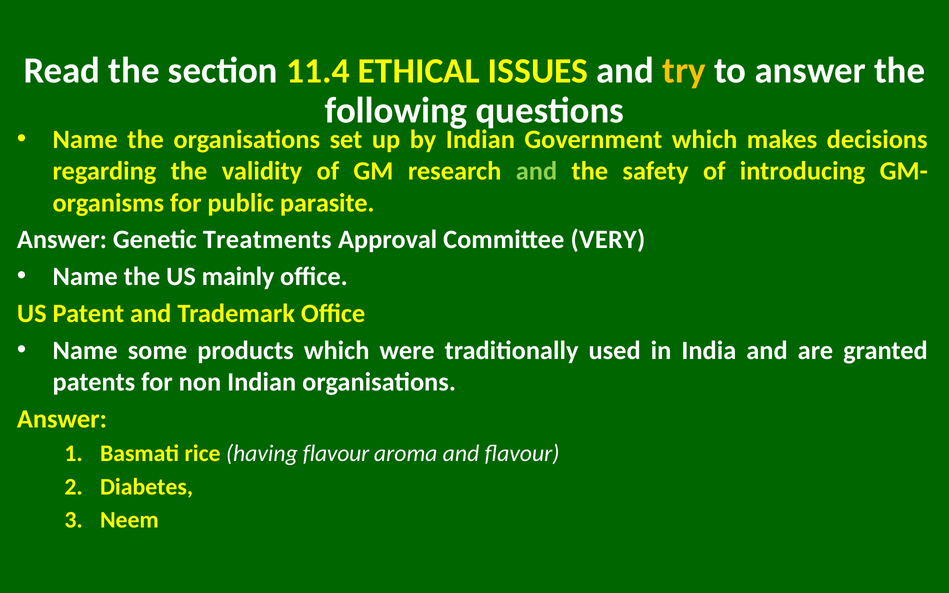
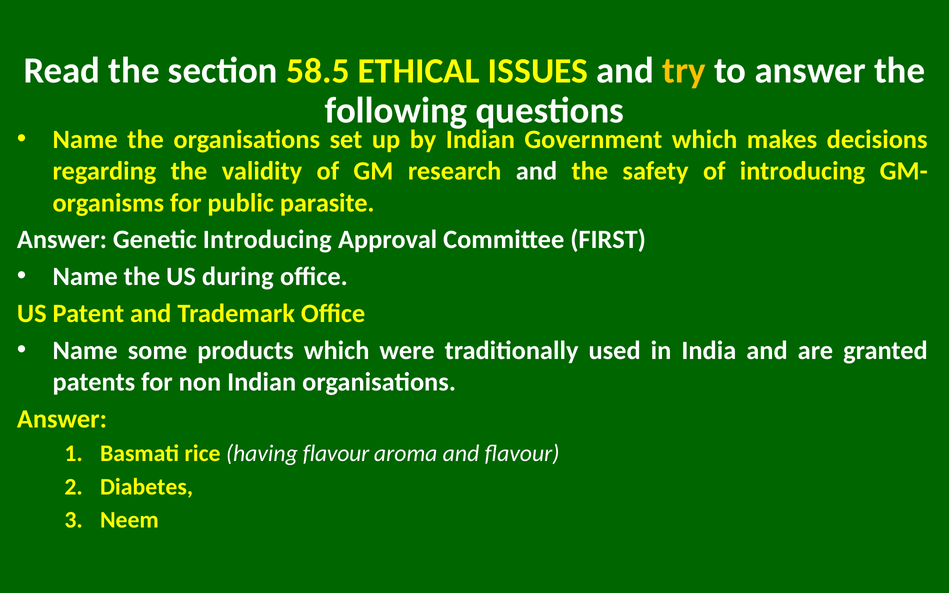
11.4: 11.4 -> 58.5 (318, 71)
and colour: light green -> white (536, 171)
Genetic Treatments: Treatments -> Introducing (267, 240)
VERY: VERY -> FIRST (608, 240)
mainly: mainly -> during (238, 277)
